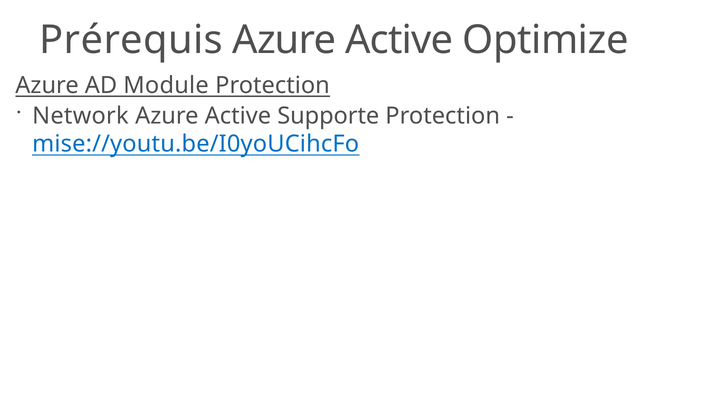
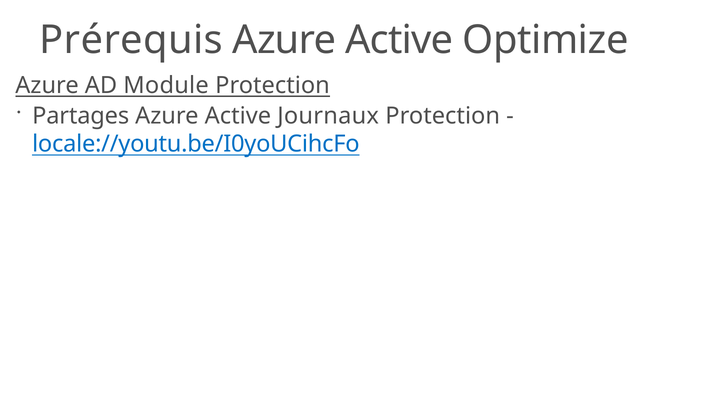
Network: Network -> Partages (81, 116)
Supporte: Supporte -> Journaux (328, 116)
mise://youtu.be/I0yoUCihcFo: mise://youtu.be/I0yoUCihcFo -> locale://youtu.be/I0yoUCihcFo (196, 144)
